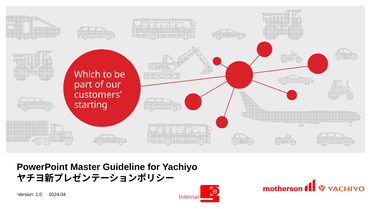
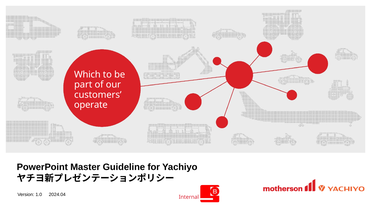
starting: starting -> operate (91, 105)
